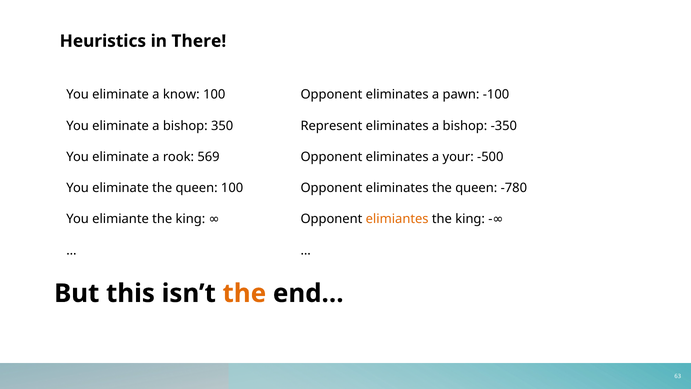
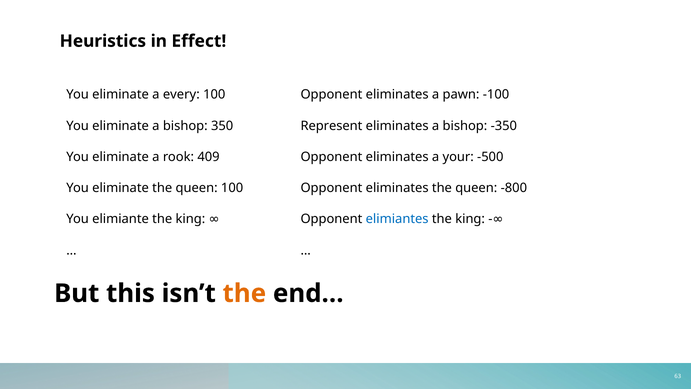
There: There -> Effect (199, 41)
know: know -> every (181, 95)
569: 569 -> 409 (208, 157)
-780: -780 -> -800 (514, 188)
elimiantes colour: orange -> blue (397, 219)
